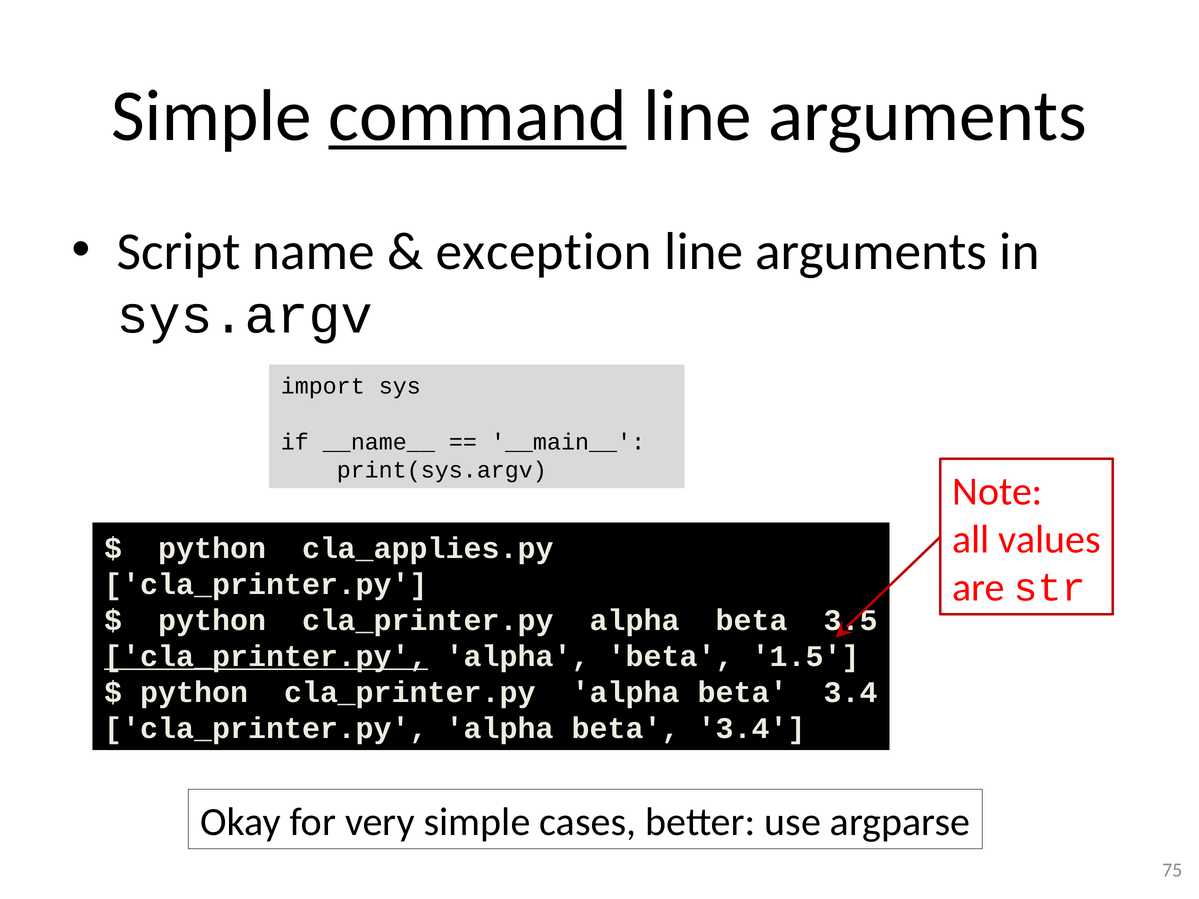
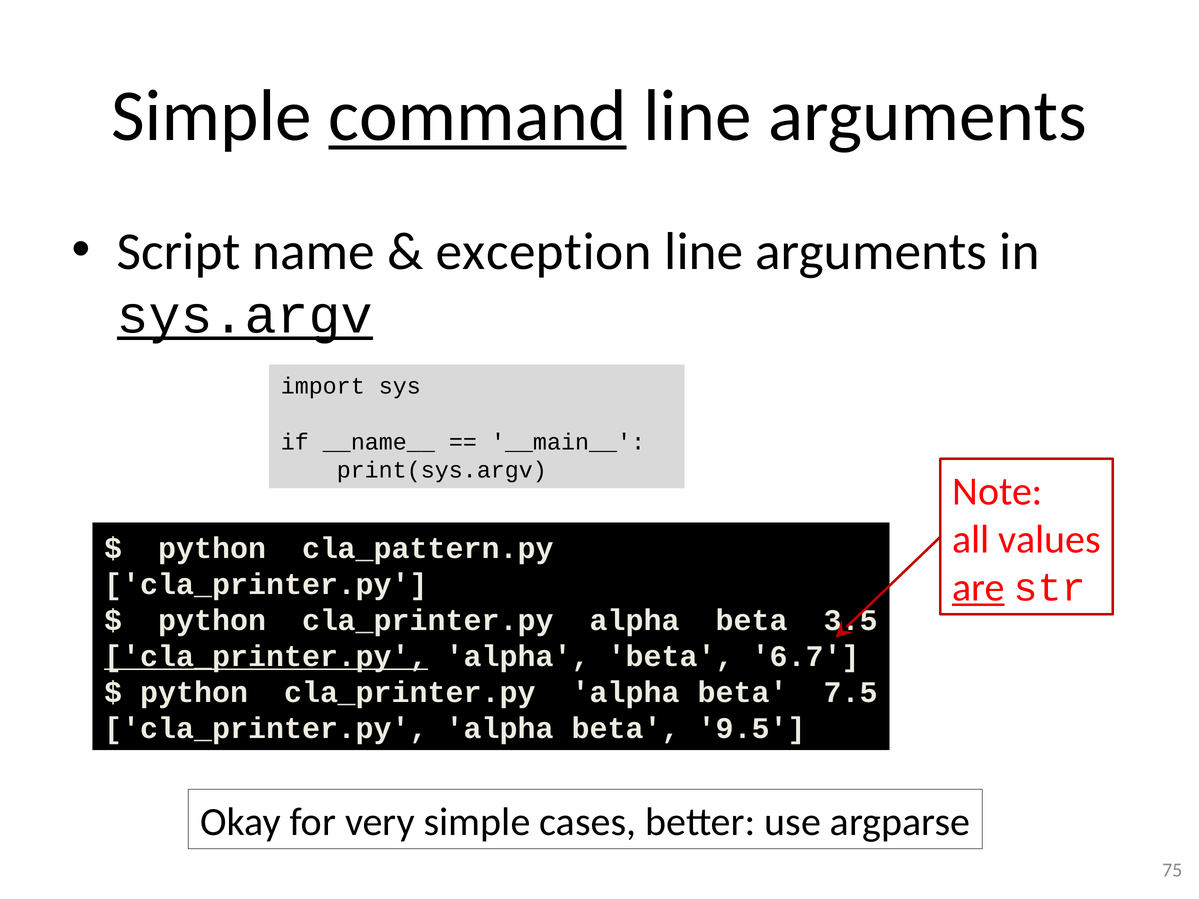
sys.argv underline: none -> present (245, 315)
cla_applies.py: cla_applies.py -> cla_pattern.py (428, 549)
are underline: none -> present (978, 588)
1.5: 1.5 -> 6.7 (806, 657)
3.4: 3.4 -> 7.5 (851, 693)
3.4: 3.4 -> 9.5 (752, 729)
